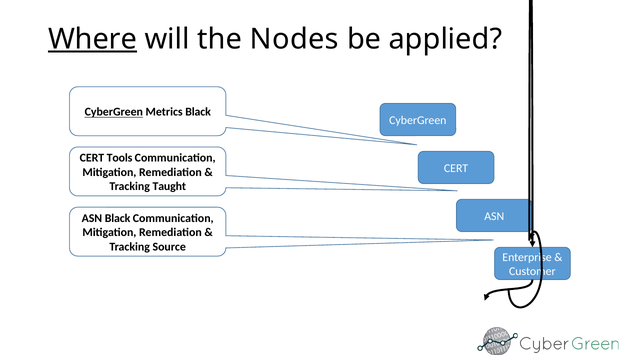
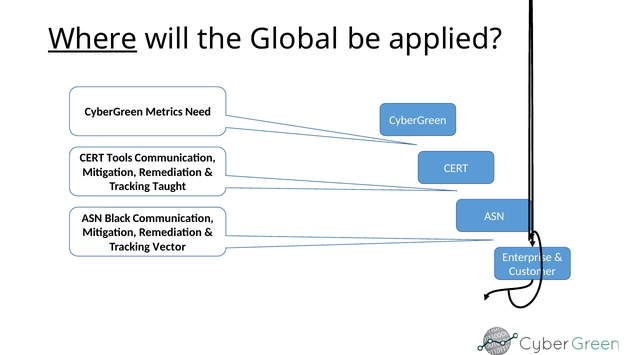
Nodes: Nodes -> Global (294, 39)
CyberGreen underline: present -> none (114, 112)
Metrics Black: Black -> Need (198, 112)
Source: Source -> Vector (169, 247)
